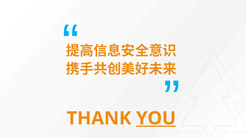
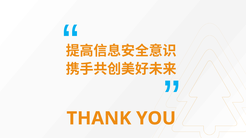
YOU underline: present -> none (156, 119)
